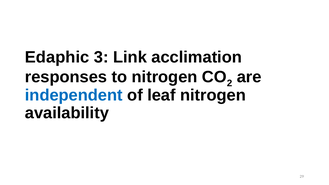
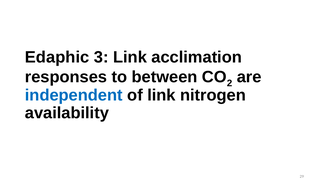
to nitrogen: nitrogen -> between (165, 77)
of leaf: leaf -> link (161, 95)
